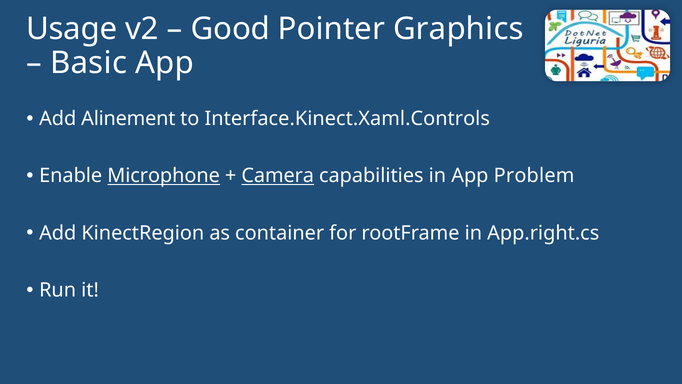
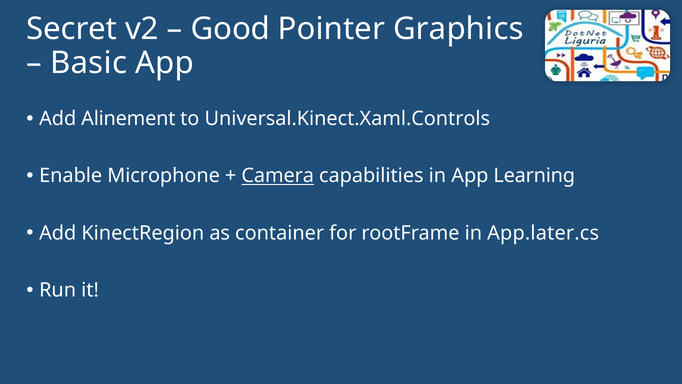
Usage: Usage -> Secret (72, 29)
Interface.Kinect.Xaml.Controls: Interface.Kinect.Xaml.Controls -> Universal.Kinect.Xaml.Controls (347, 119)
Microphone underline: present -> none (164, 176)
Problem: Problem -> Learning (534, 176)
App.right.cs: App.right.cs -> App.later.cs (543, 233)
